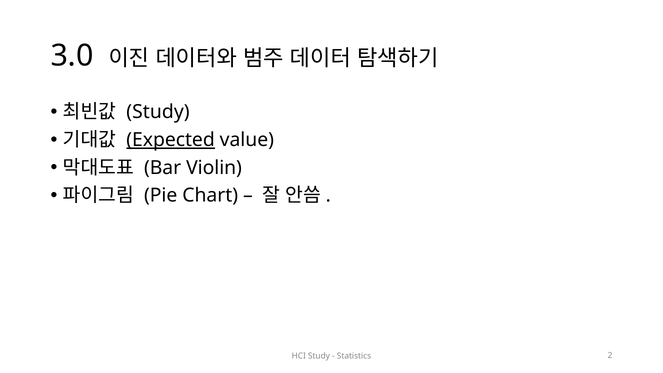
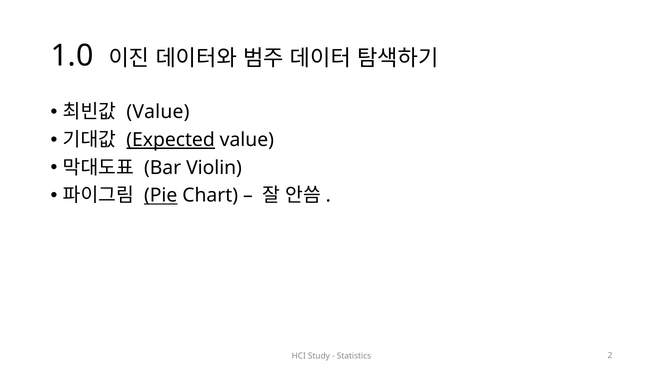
3.0: 3.0 -> 1.0 (72, 56)
Study: Study -> Value (158, 112)
Pie underline: none -> present (161, 195)
